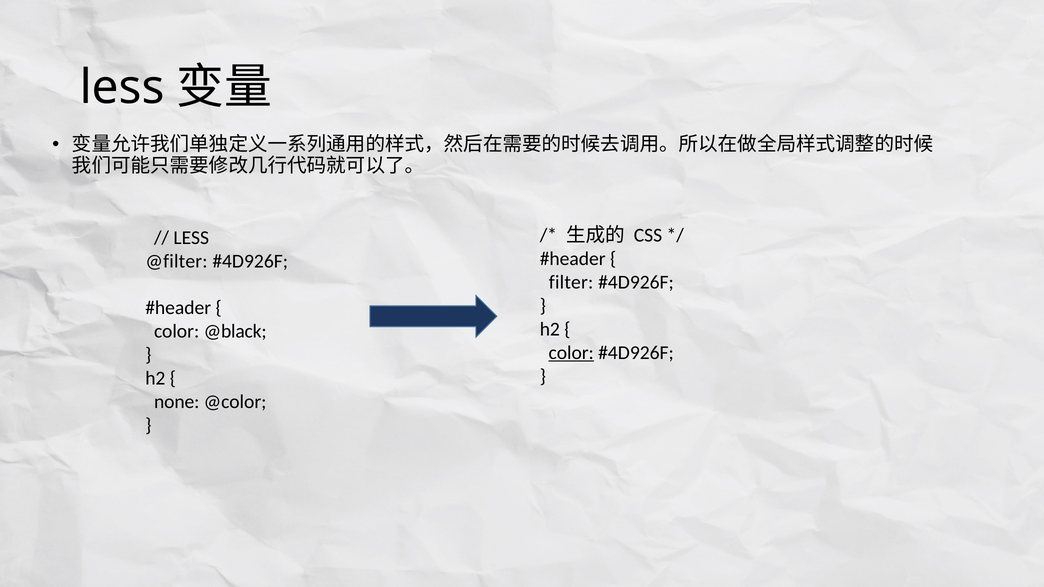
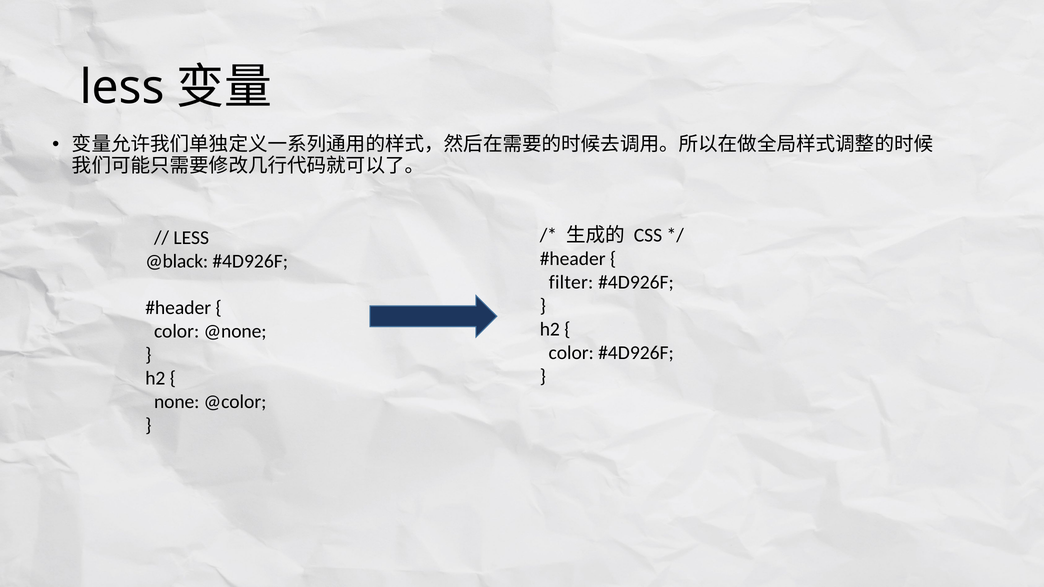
@filter: @filter -> @black (177, 261)
@black: @black -> @none (235, 332)
color underline: present -> none (571, 353)
